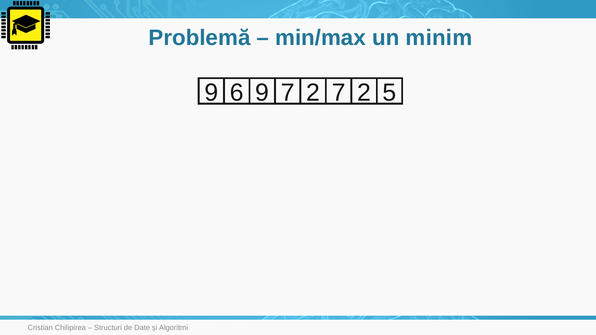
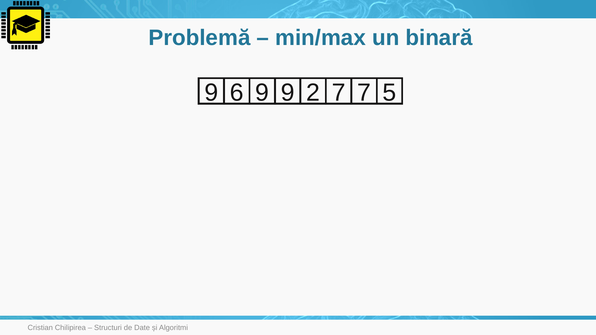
minim: minim -> binară (439, 38)
9 7: 7 -> 9 (288, 93)
2 7 2: 2 -> 7 (364, 93)
